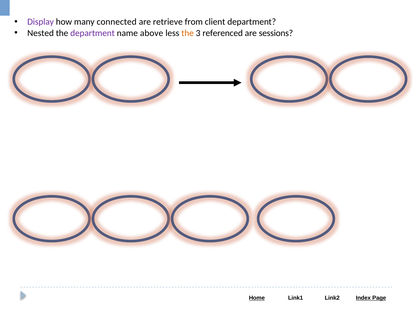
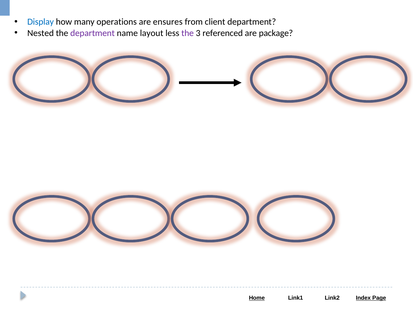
Display colour: purple -> blue (41, 22)
connected: connected -> operations (117, 22)
retrieve: retrieve -> ensures (168, 22)
above: above -> layout (152, 33)
the colour: orange -> purple (188, 33)
sessions: sessions -> package (276, 33)
